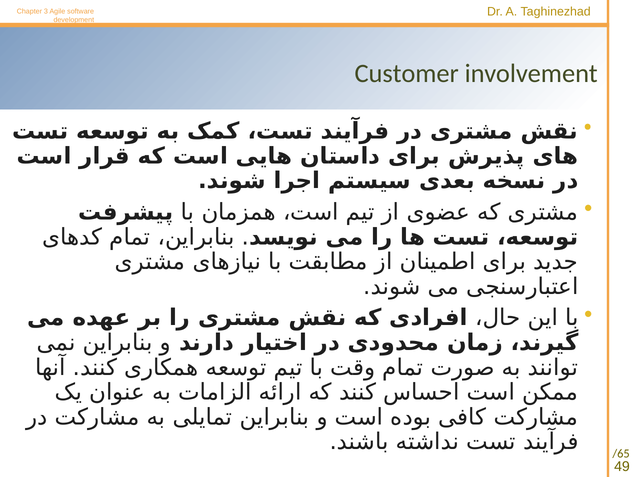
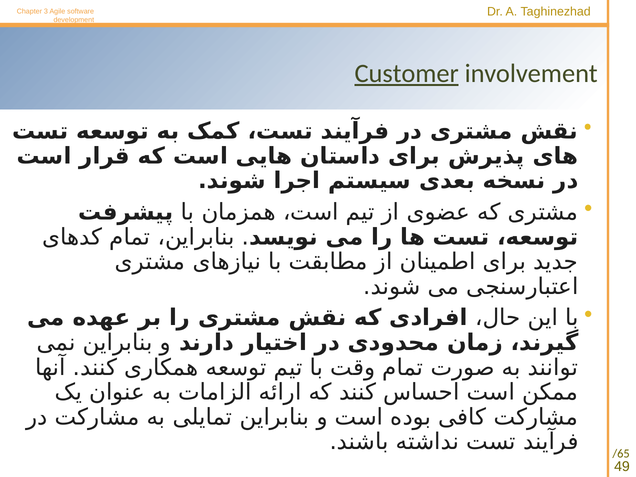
Customer underline: none -> present (407, 74)
